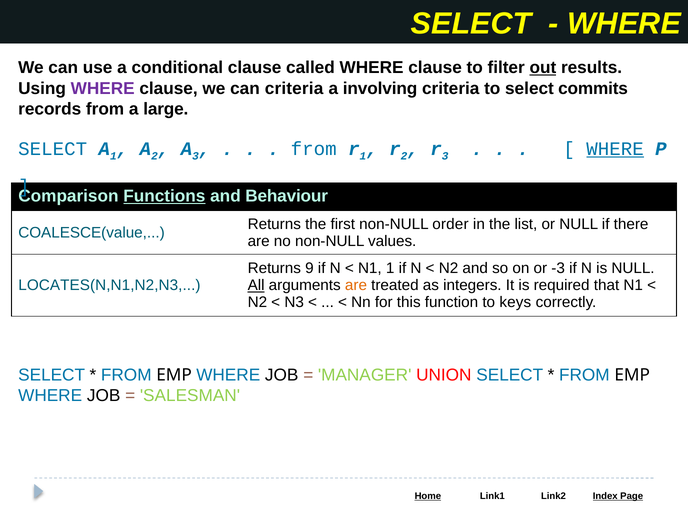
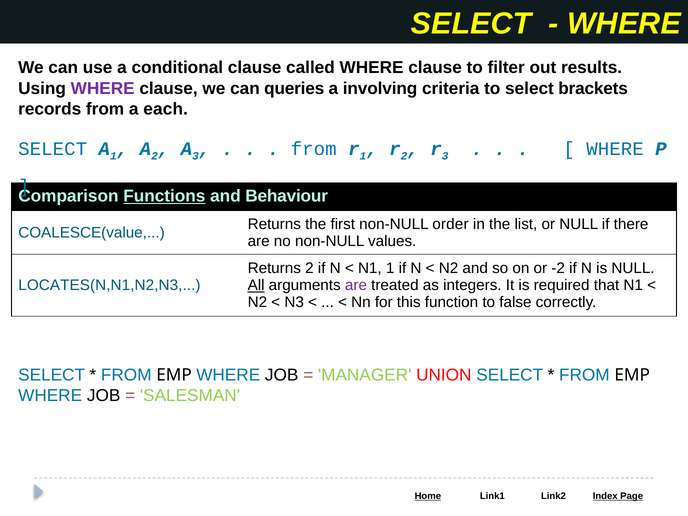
out underline: present -> none (543, 68)
can criteria: criteria -> queries (294, 88)
commits: commits -> brackets (593, 88)
large: large -> each (166, 109)
WHERE underline: present -> none (615, 149)
Returns 9: 9 -> 2 (309, 268)
-3: -3 -> -2 (558, 268)
are colour: orange -> purple (356, 285)
keys: keys -> false (515, 302)
